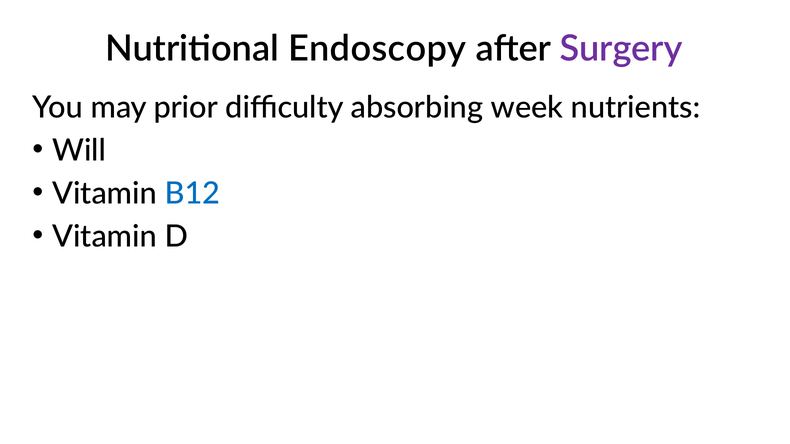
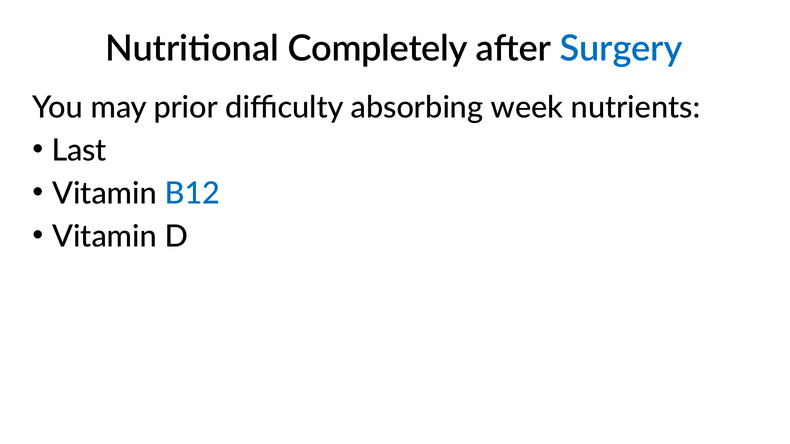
Endoscopy: Endoscopy -> Completely (378, 49)
Surgery colour: purple -> blue (621, 49)
Will: Will -> Last (79, 151)
